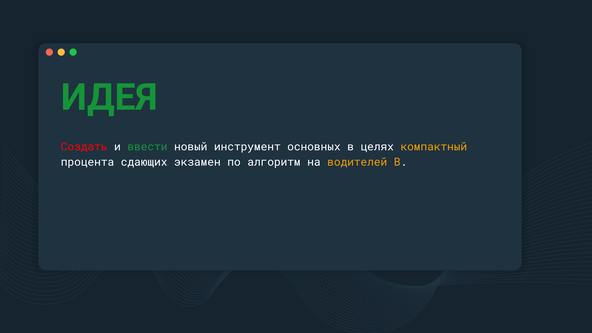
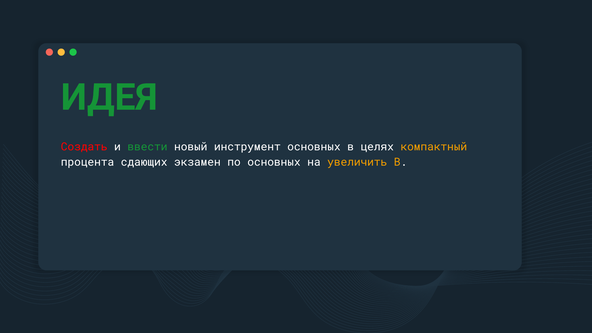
по алгоритм: алгоритм -> основных (274, 162)
водителей: водителей -> увеличить (357, 162)
